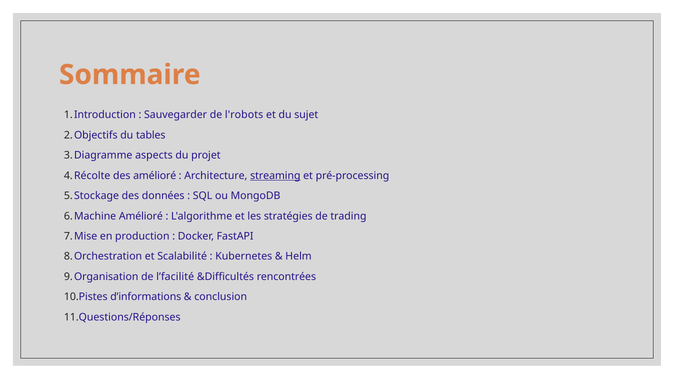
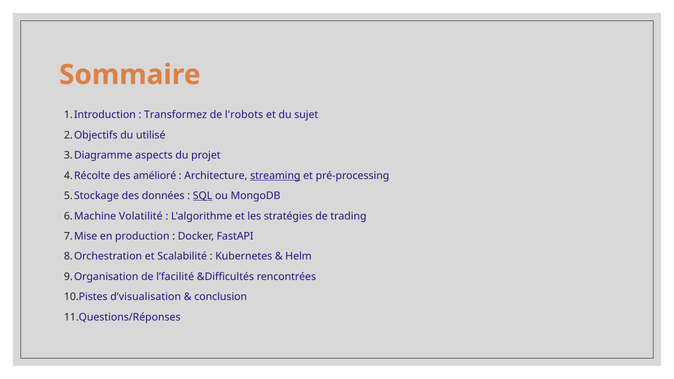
Sauvegarder: Sauvegarder -> Transformez (176, 115)
tables: tables -> utilisé (151, 135)
SQL underline: none -> present (203, 196)
Amélioré: Amélioré -> Volatilité (141, 216)
d’informations: d’informations -> d’visualisation (146, 297)
